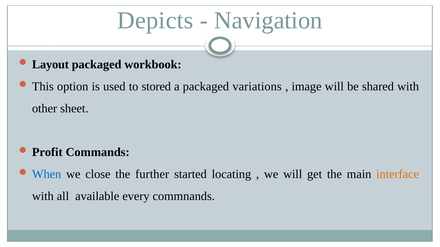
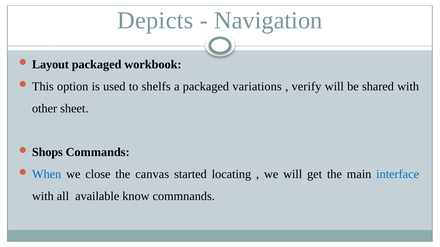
stored: stored -> shelfs (156, 87)
image: image -> verify (307, 87)
Profit: Profit -> Shops (47, 153)
further: further -> canvas (152, 175)
interface colour: orange -> blue (398, 175)
every: every -> know (136, 197)
